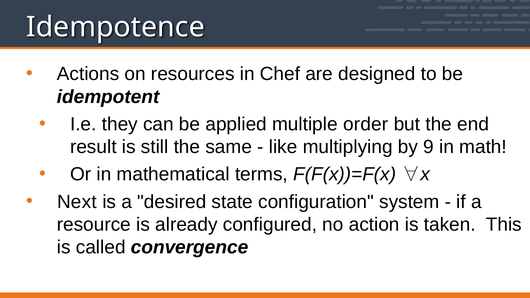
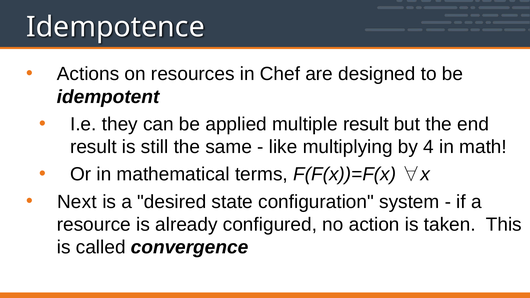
multiple order: order -> result (366, 124)
9: 9 -> 4 (429, 147)
